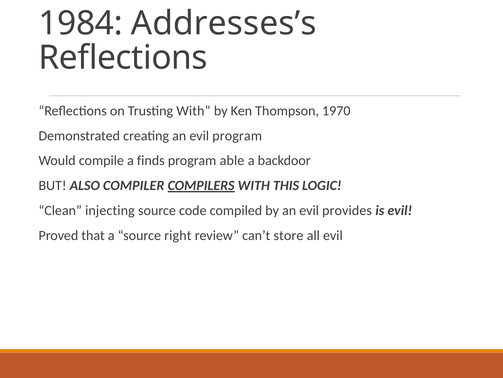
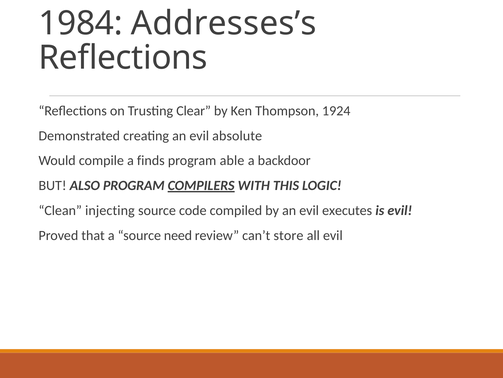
Trusting With: With -> Clear (194, 111)
1970: 1970 -> 1924 (336, 111)
evil program: program -> absolute (237, 135)
ALSO COMPILER: COMPILER -> PROGRAM (134, 185)
provides: provides -> executes (347, 210)
right: right -> need (178, 235)
